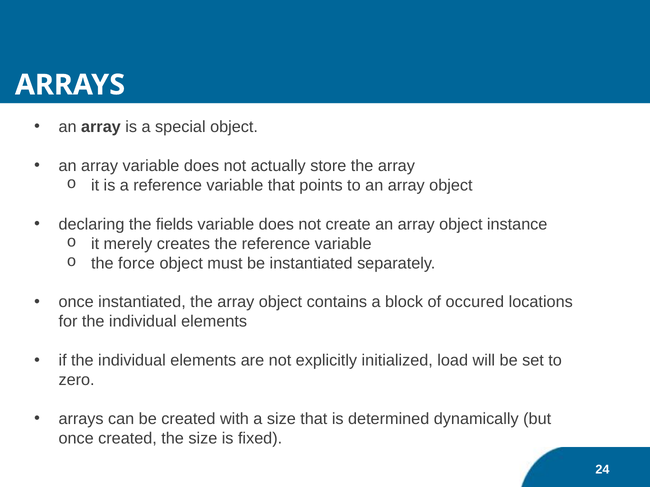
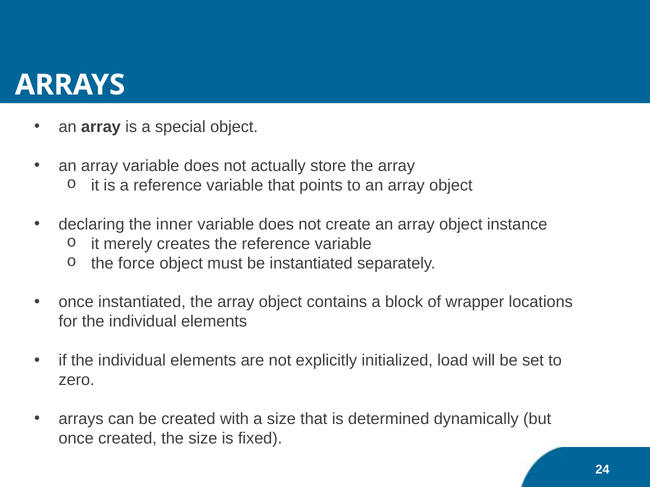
fields: fields -> inner (174, 224)
occured: occured -> wrapper (475, 302)
